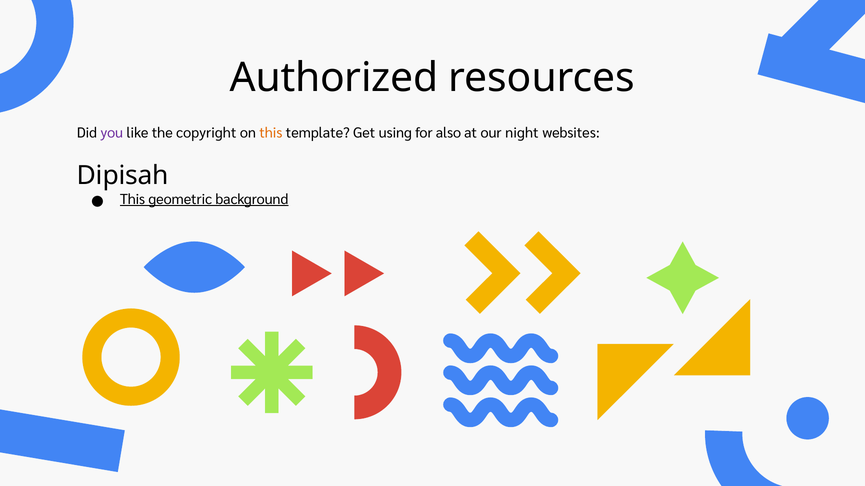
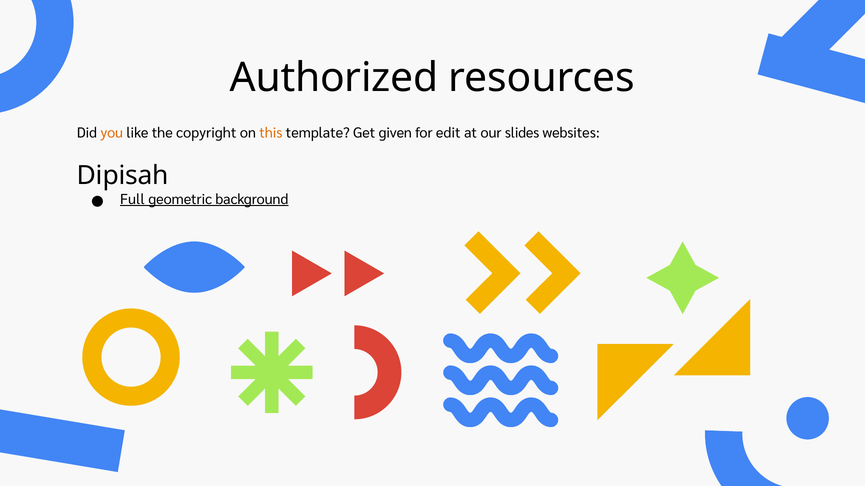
you colour: purple -> orange (112, 133)
using: using -> given (395, 133)
also: also -> edit (448, 133)
night: night -> slides (522, 133)
This: This -> Full (132, 200)
